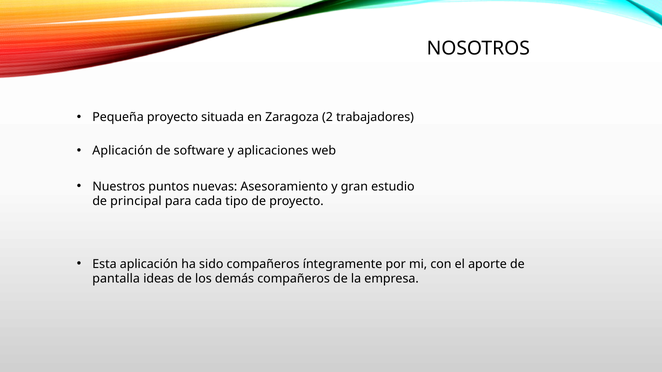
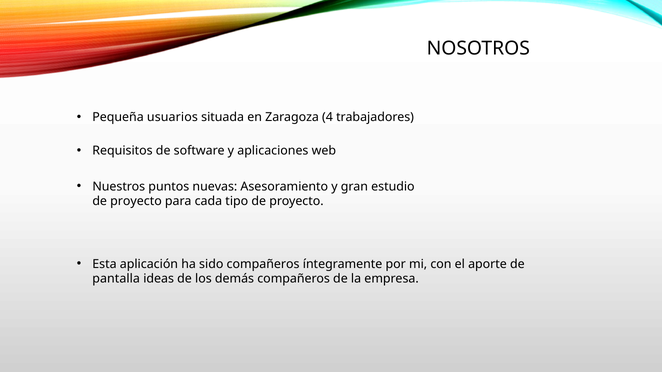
Pequeña proyecto: proyecto -> usuarios (172, 117)
2: 2 -> 4 (328, 117)
Aplicación: Aplicación -> Requisitos (123, 151)
principal: principal -> proyecto (136, 202)
